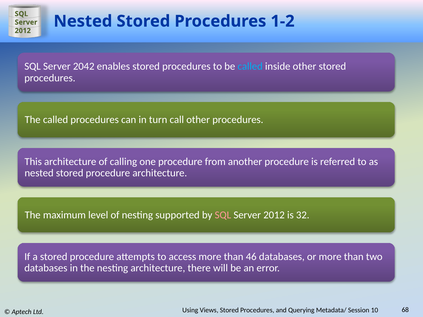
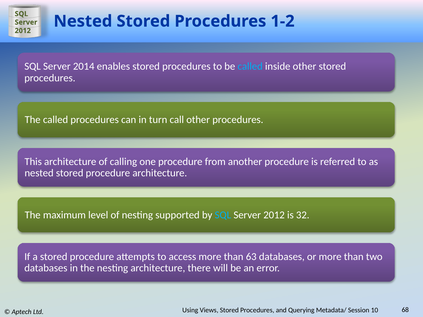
2042: 2042 -> 2014 (84, 66)
SQL colour: pink -> light blue (223, 215)
46: 46 -> 63 (251, 257)
